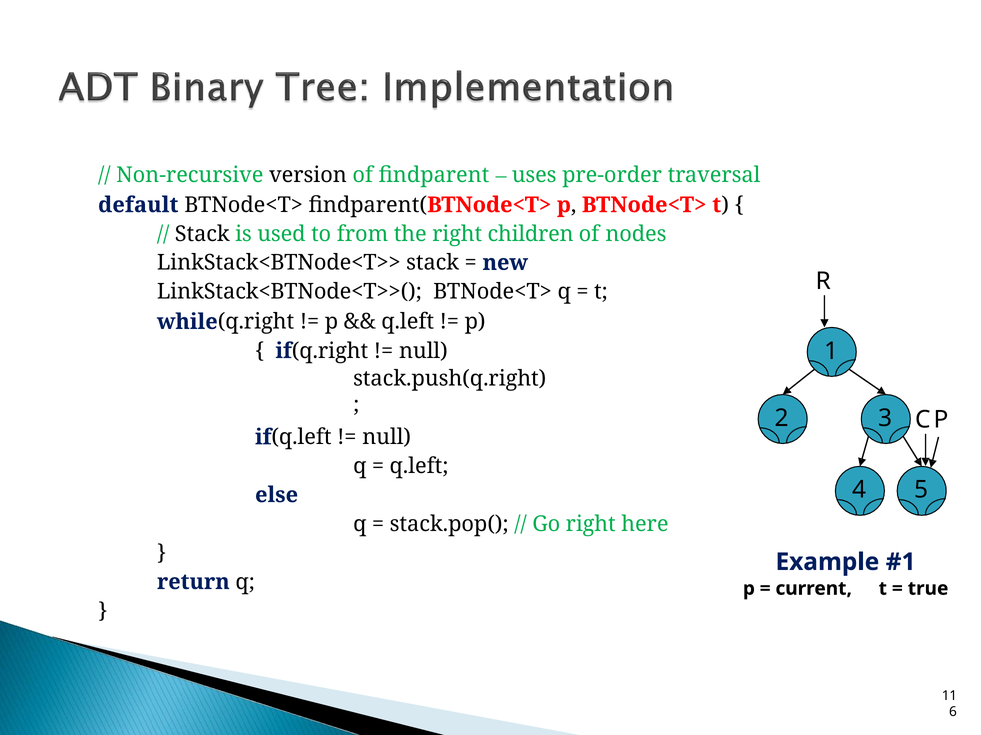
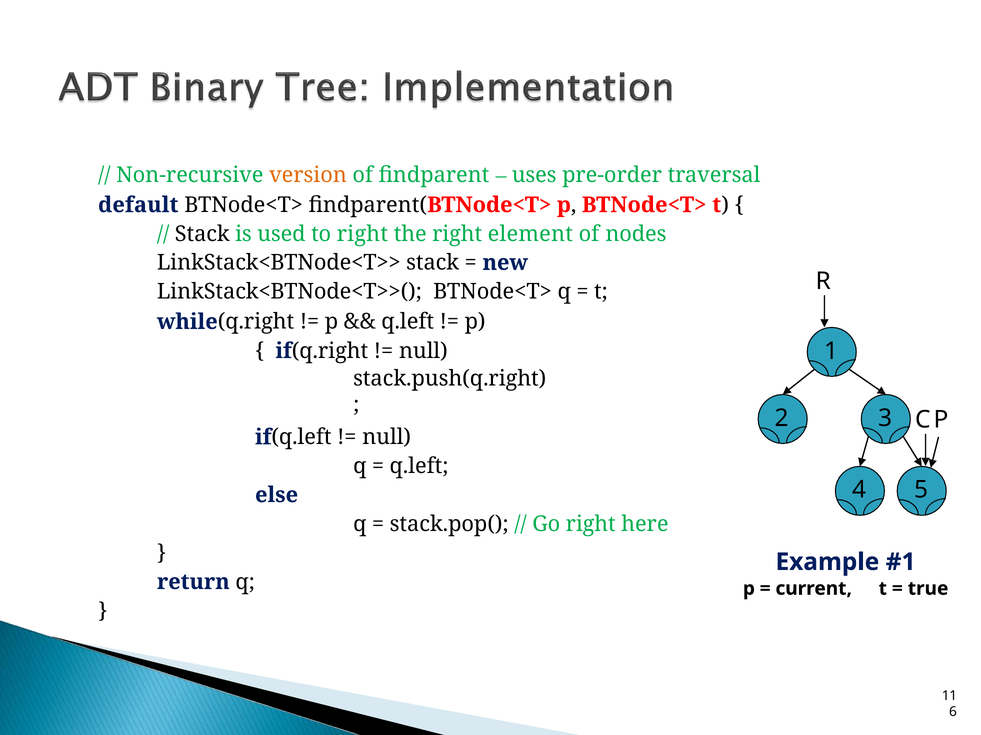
version colour: black -> orange (308, 175)
to from: from -> right (362, 234)
children: children -> element (530, 234)
